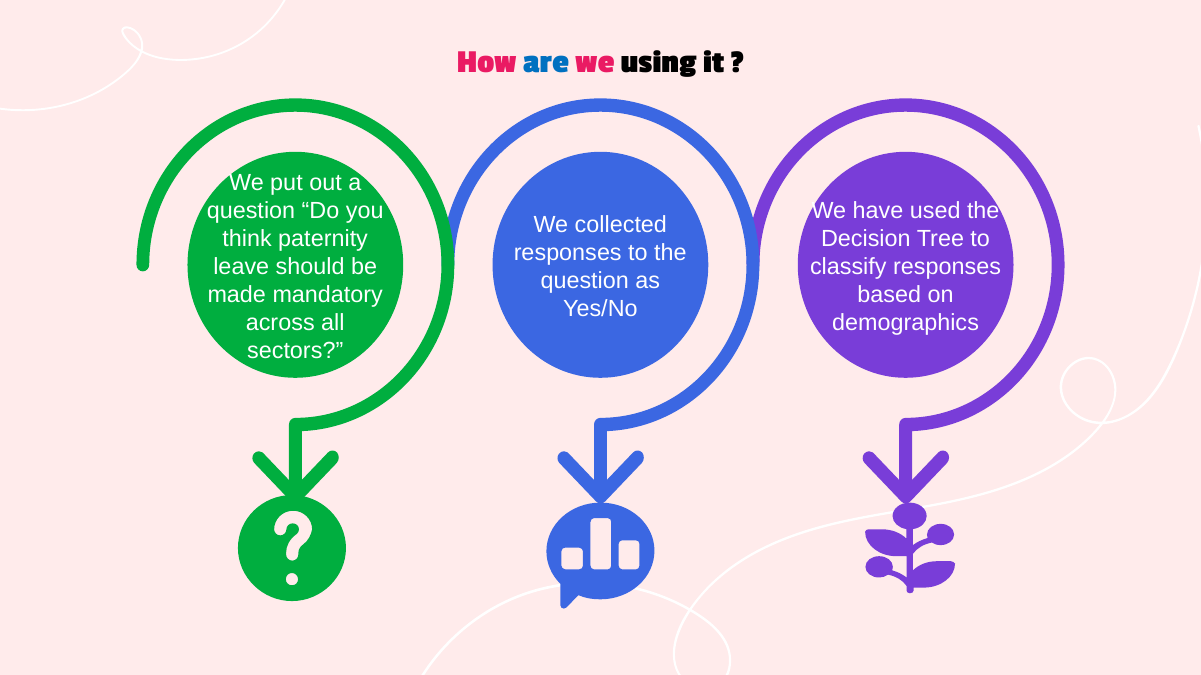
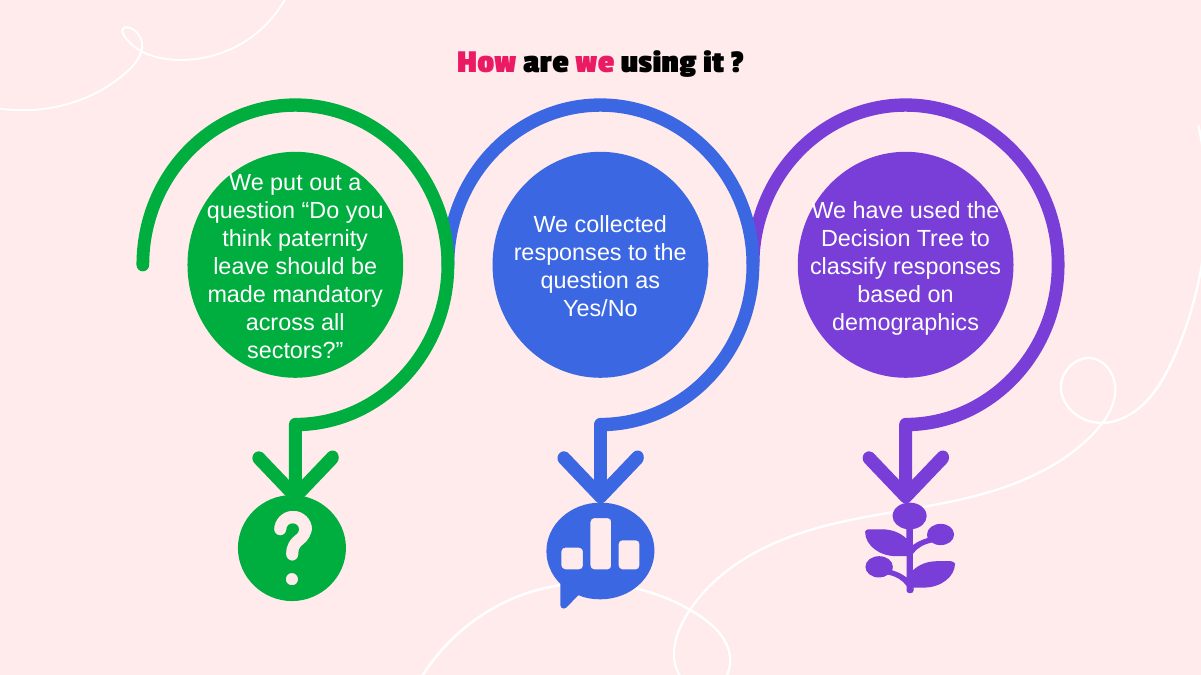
are colour: blue -> black (546, 61)
